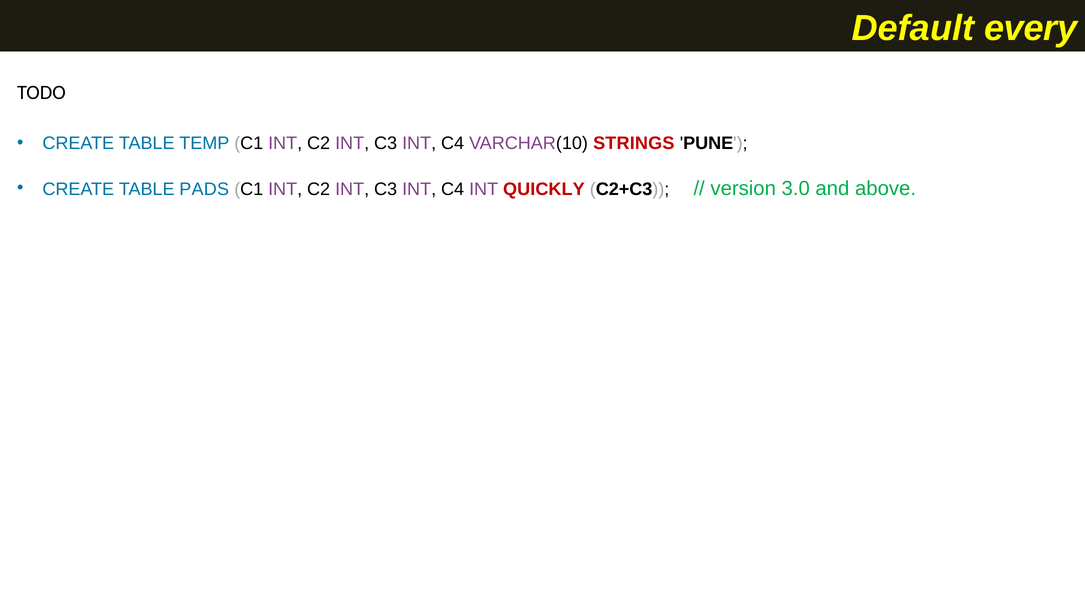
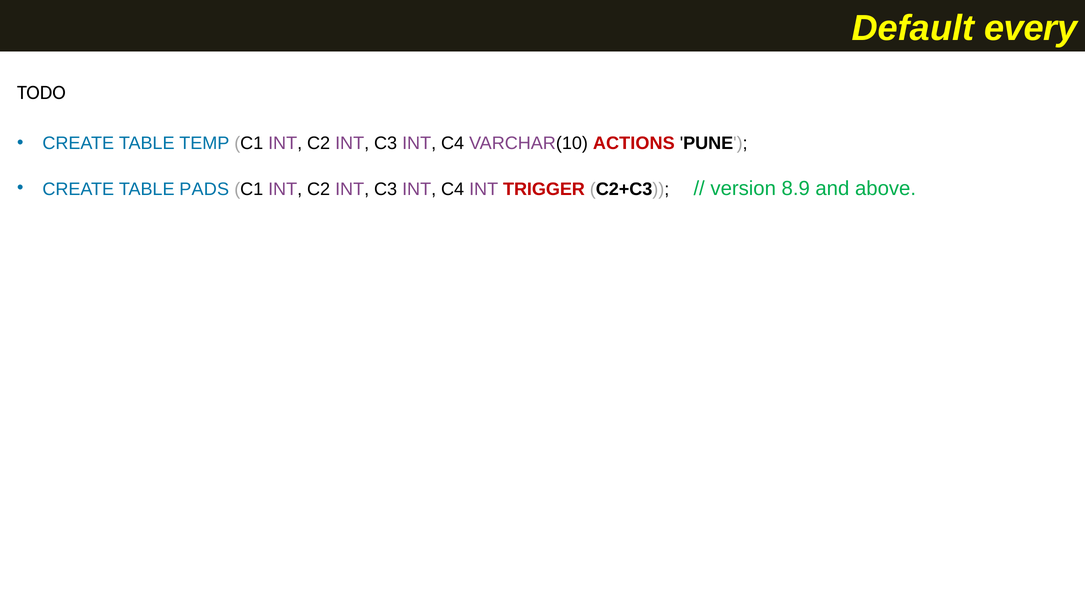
STRINGS: STRINGS -> ACTIONS (634, 143)
QUICKLY: QUICKLY -> TRIGGER (544, 189)
3.0: 3.0 -> 8.9 (796, 188)
